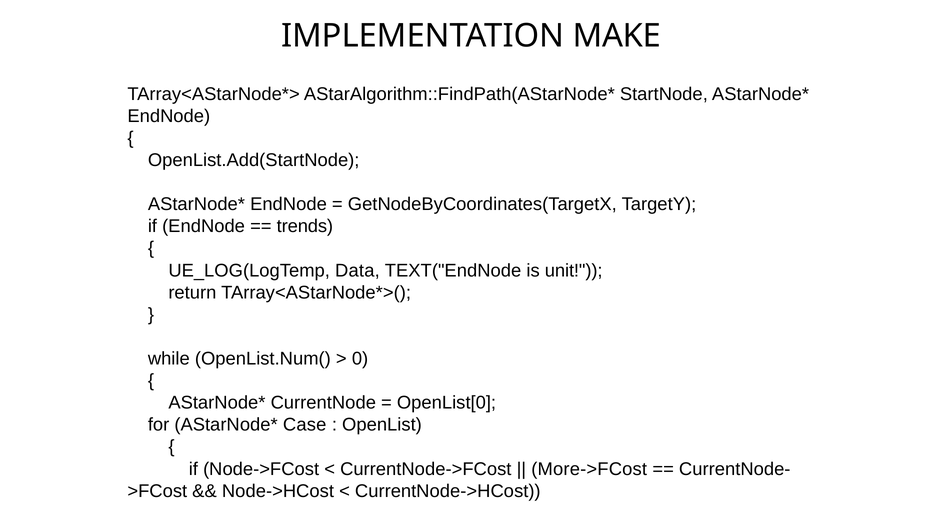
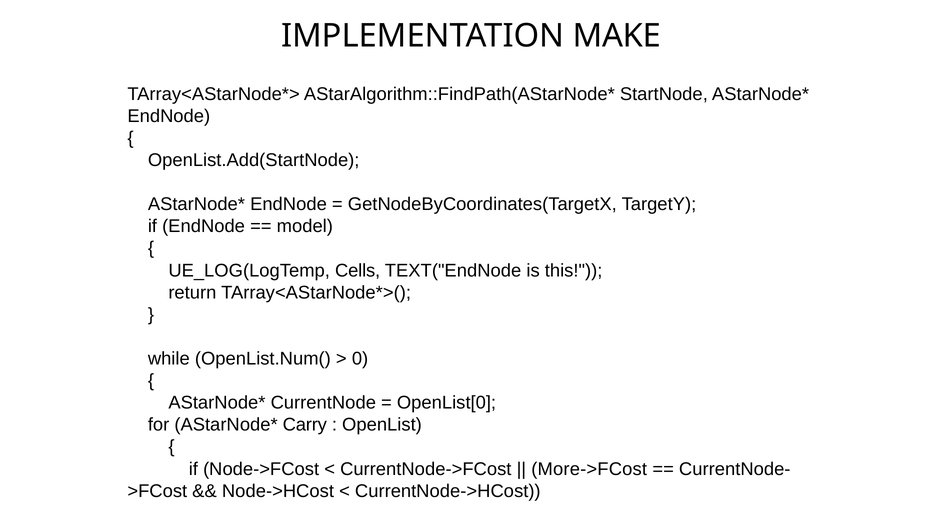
trends: trends -> model (305, 226)
Data: Data -> Cells (358, 271)
unit: unit -> this (574, 271)
Case: Case -> Carry (305, 425)
